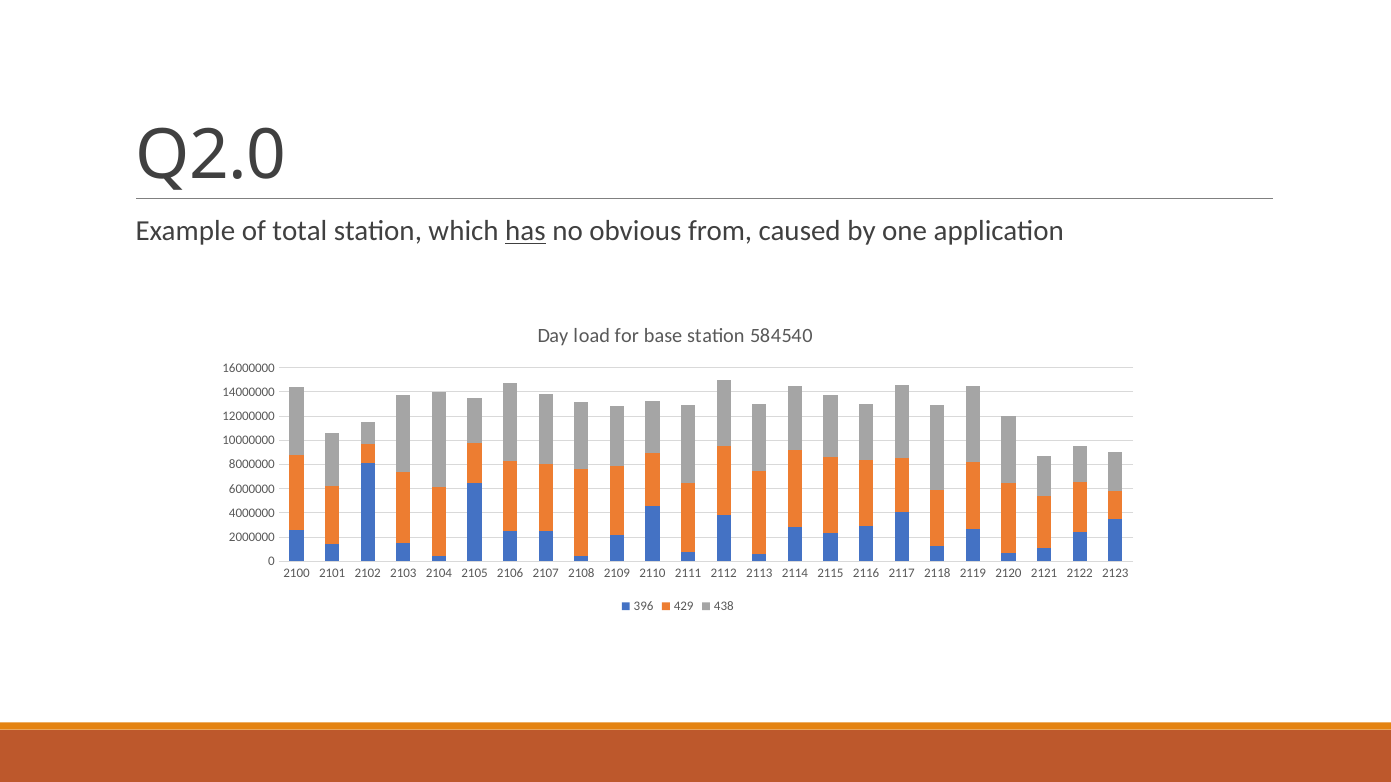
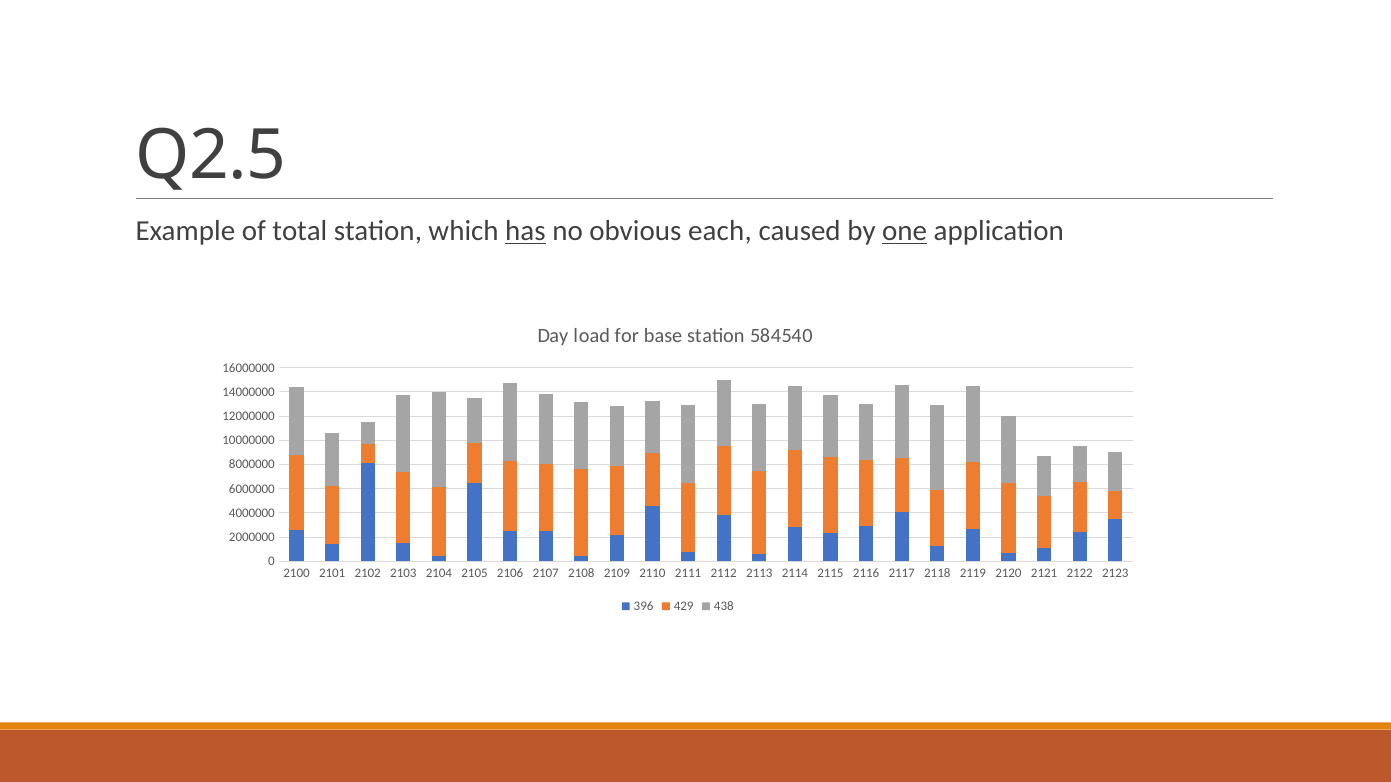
Q2.0: Q2.0 -> Q2.5 (211, 156)
from: from -> each (720, 231)
one underline: none -> present (905, 231)
